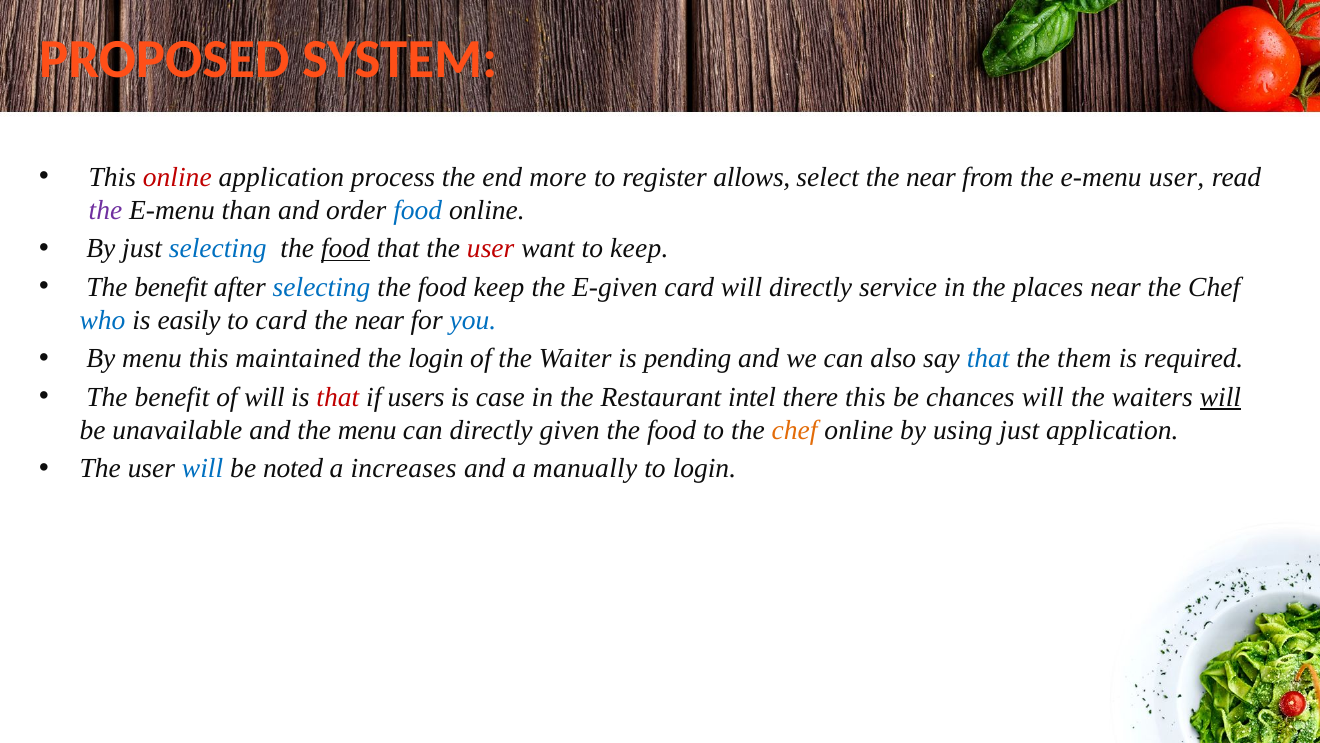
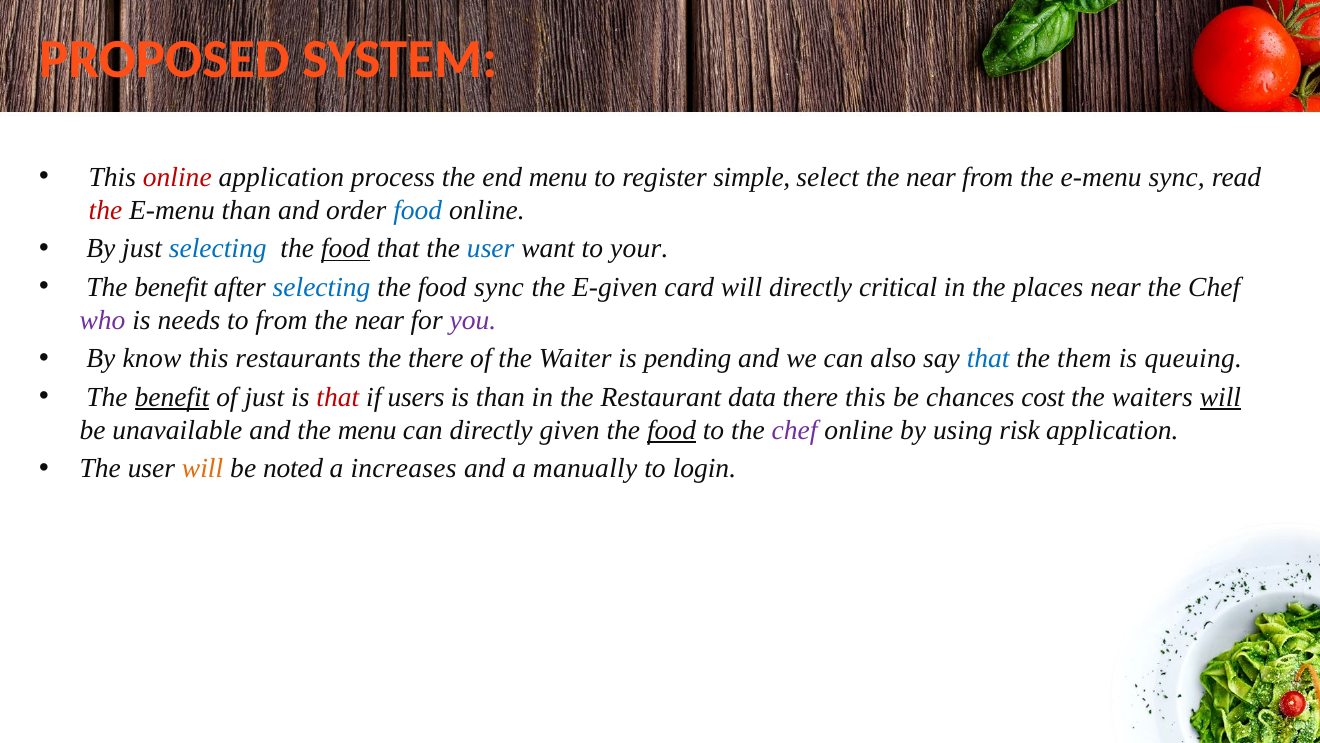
end more: more -> menu (558, 177)
allows: allows -> simple (752, 177)
e-menu user: user -> sync (1177, 177)
the colour: purple -> red (105, 210)
user colour: red -> blue (491, 248)
to keep: keep -> your (639, 248)
food keep: keep -> sync (499, 287)
service: service -> critical (898, 287)
who colour: blue -> purple (103, 320)
easily: easily -> needs (189, 320)
to card: card -> from (281, 320)
you colour: blue -> purple (473, 320)
By menu: menu -> know (152, 358)
maintained: maintained -> restaurants (298, 358)
the login: login -> there (436, 358)
required: required -> queuing (1193, 358)
benefit underline: none -> present (172, 397)
of will: will -> just (264, 397)
is case: case -> than (500, 397)
intel: intel -> data (752, 397)
chances will: will -> cost (1043, 397)
food underline: none -> present (672, 430)
chef colour: orange -> purple (795, 430)
using just: just -> risk (1020, 430)
will colour: blue -> orange (203, 468)
